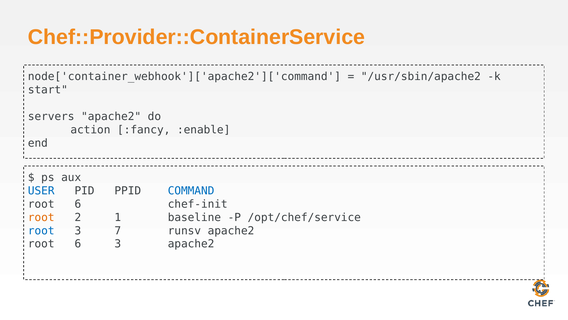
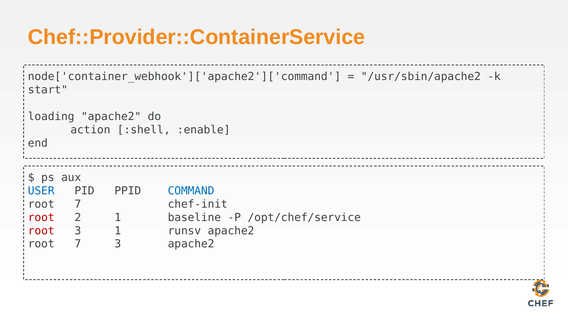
servers: servers -> loading (51, 116)
:fancy: :fancy -> :shell (144, 130)
6: 6 -> 7 (78, 204)
root colour: orange -> red (41, 217)
root colour: blue -> red (41, 230)
3 7: 7 -> 1 (118, 230)
6: 6 -> 7 (78, 244)
